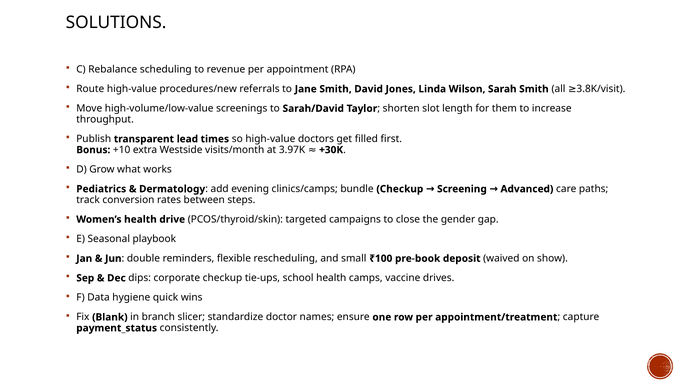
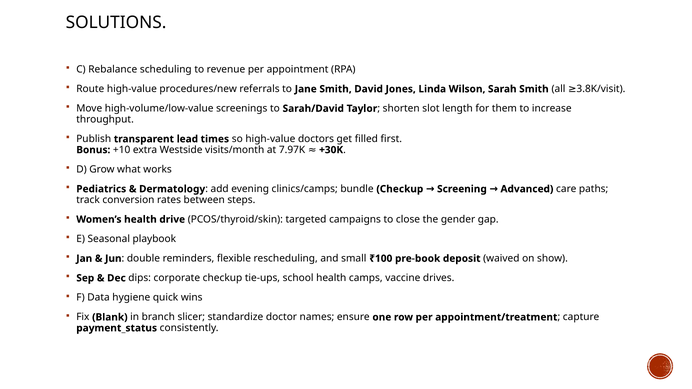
3.97K: 3.97K -> 7.97K (292, 150)
